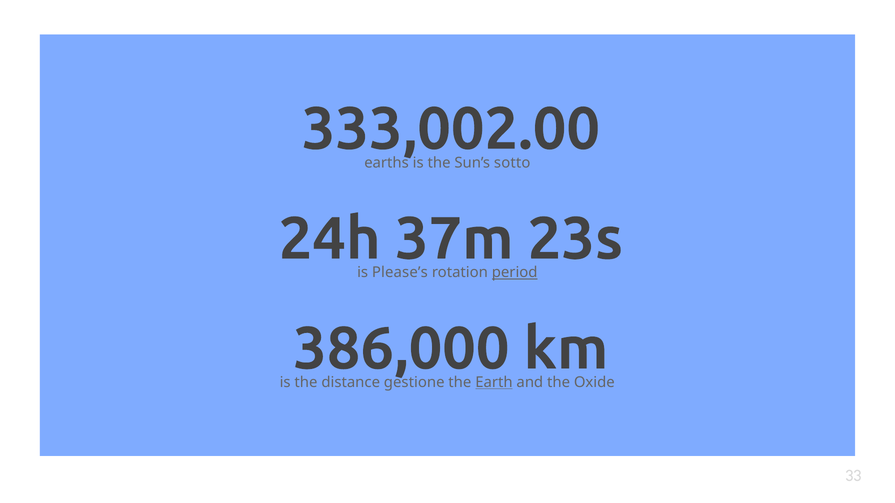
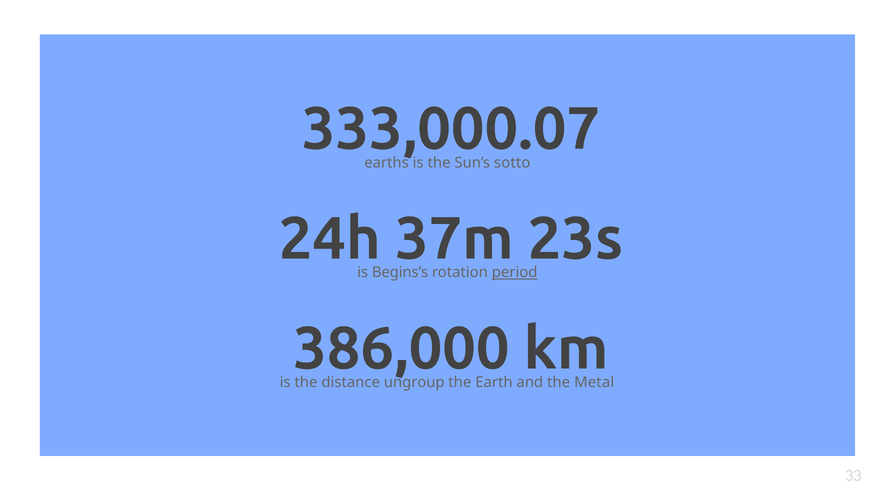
333,002.00: 333,002.00 -> 333,000.07 (451, 129)
Please’s: Please’s -> Begins’s (400, 273)
gestione: gestione -> ungroup (414, 383)
Earth underline: present -> none (494, 383)
Oxide: Oxide -> Metal (594, 383)
